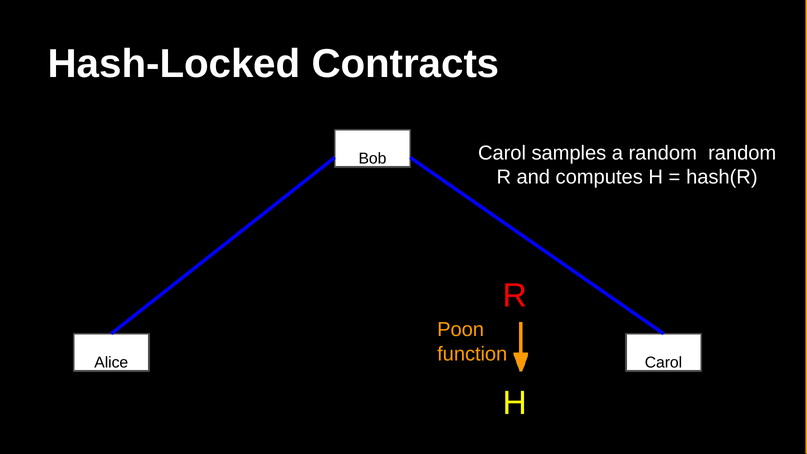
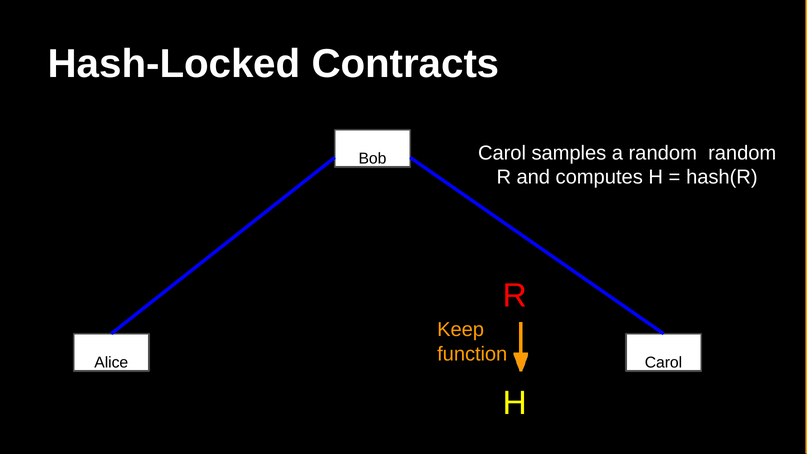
Poon: Poon -> Keep (461, 330)
